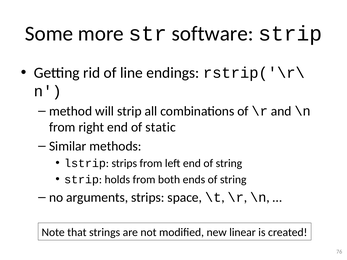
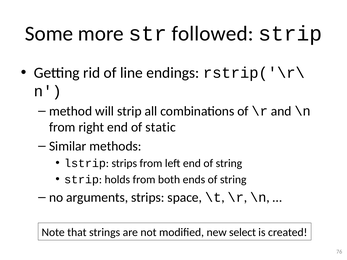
software: software -> followed (213, 34)
linear: linear -> select (243, 232)
